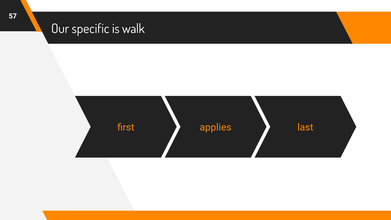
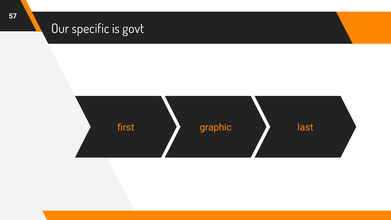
walk: walk -> govt (133, 29)
applies: applies -> graphic (216, 127)
